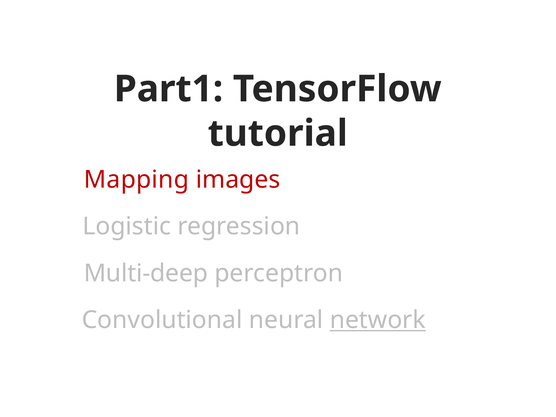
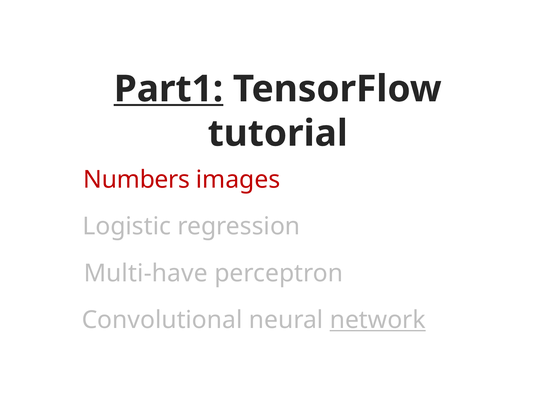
Part1 underline: none -> present (168, 89)
Mapping: Mapping -> Numbers (137, 180)
Multi-deep: Multi-deep -> Multi-have (146, 273)
